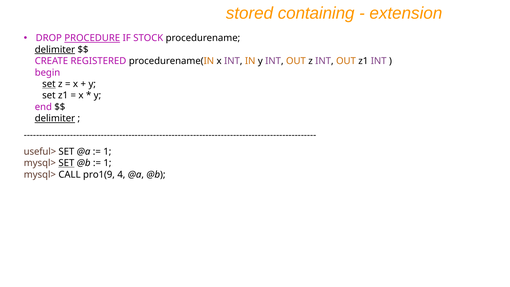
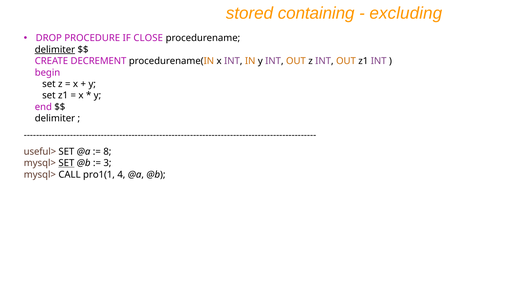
extension: extension -> excluding (406, 13)
PROCEDURE underline: present -> none (92, 38)
STOCK: STOCK -> CLOSE (148, 38)
REGISTERED: REGISTERED -> DECREMENT (98, 61)
set underline: present -> none (49, 84)
delimiter underline: present -> none (55, 118)
1: 1 -> 8 (107, 152)
1: 1 -> 3 (107, 163)
pro1(9: pro1(9 -> pro1(1 (99, 174)
